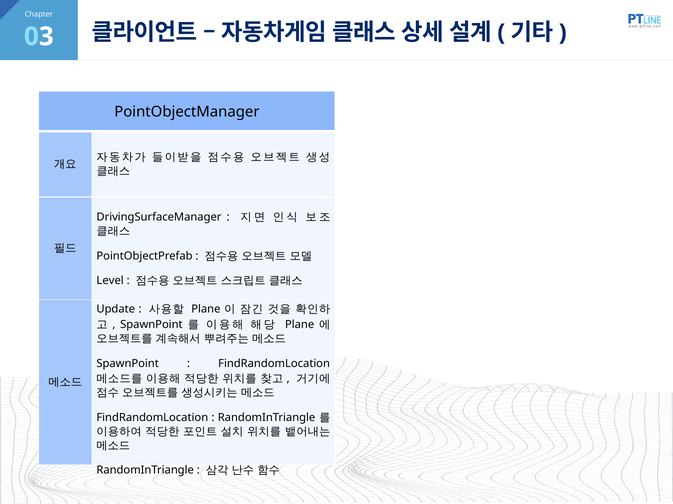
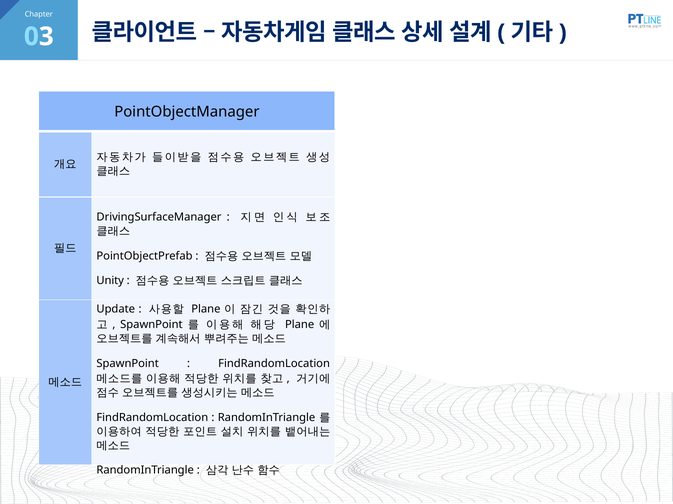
Level: Level -> Unity (110, 281)
